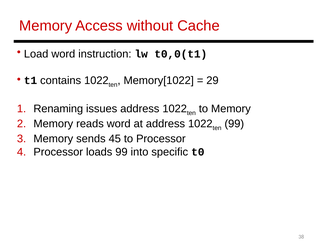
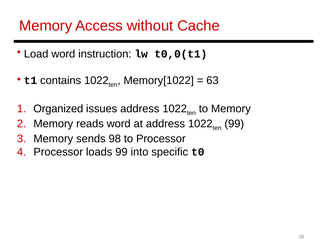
29: 29 -> 63 (212, 80)
Renaming: Renaming -> Organized (58, 108)
45: 45 -> 98 (115, 139)
